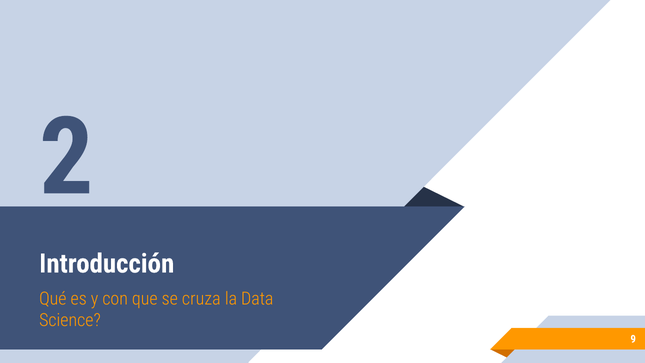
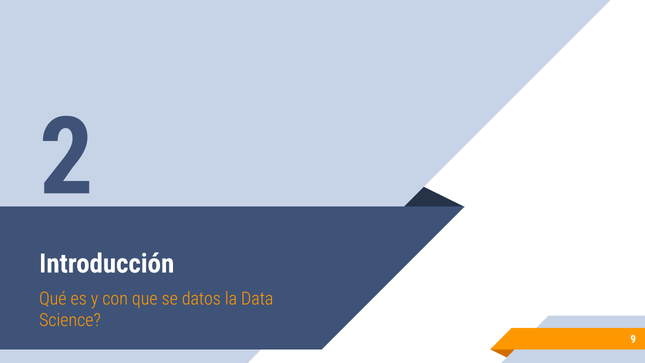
cruza: cruza -> datos (201, 299)
